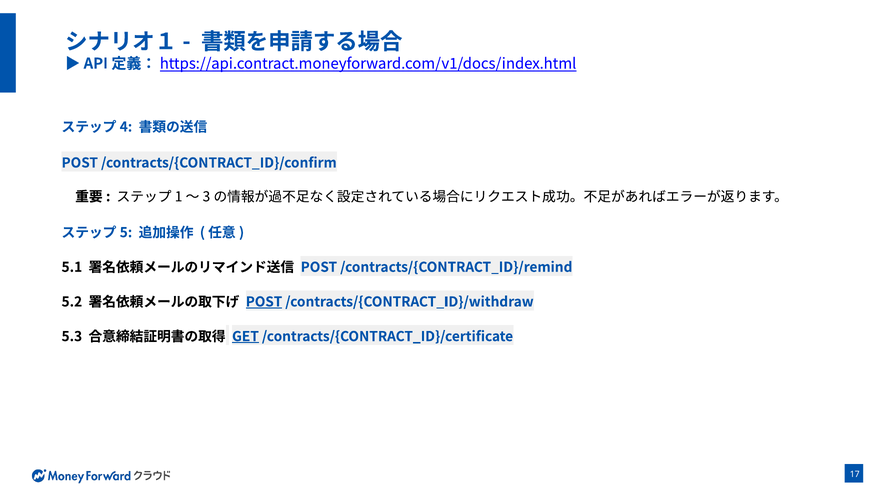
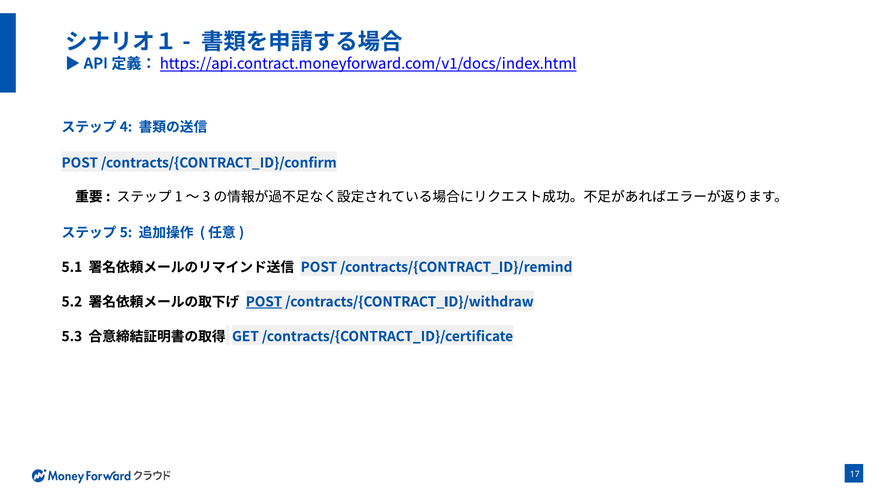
GET underline: present -> none (245, 336)
